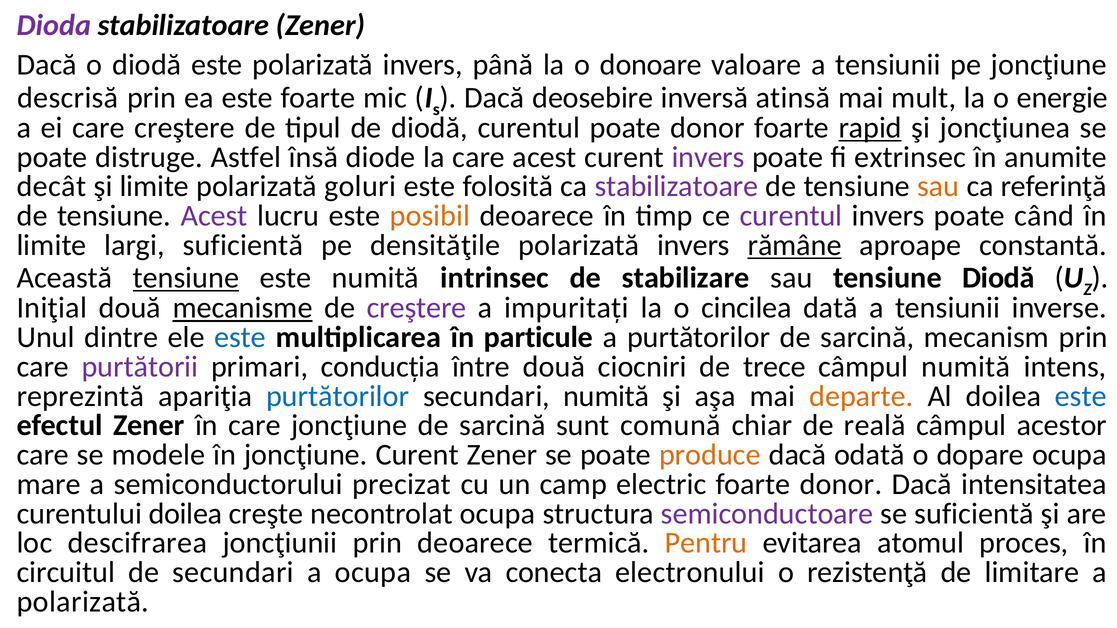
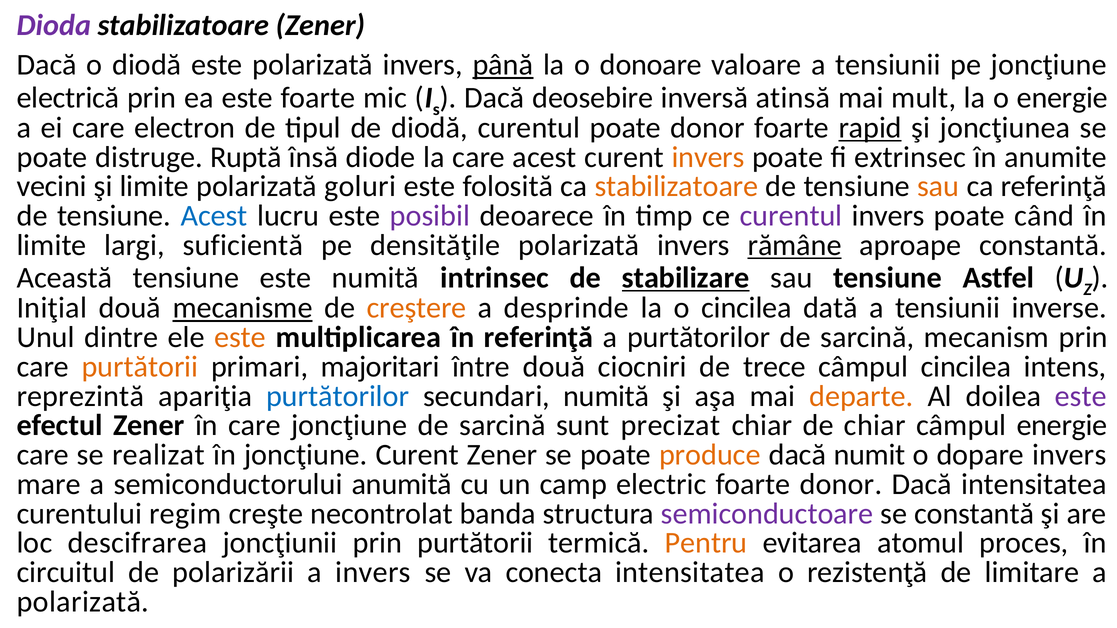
până underline: none -> present (503, 65)
descrisă: descrisă -> electrică (68, 98)
care creştere: creştere -> electron (185, 128)
Astfel: Astfel -> Ruptă (246, 157)
invers colour: purple -> orange (708, 157)
decât: decât -> vecini (52, 187)
stabilizatoare colour: purple -> orange (676, 187)
Acest colour: purple -> blue (214, 216)
posibil colour: orange -> purple (430, 216)
tensiune underline: present -> none (186, 278)
stabilizare underline: none -> present (686, 278)
tensiune Diodă: Diodă -> Astfel (998, 278)
creştere colour: purple -> orange (417, 308)
impuritați: impuritați -> desprinde (566, 308)
este colour: blue -> orange (240, 338)
în particule: particule -> referinţă (538, 338)
purtătorii colour: purple -> orange (140, 367)
conducția: conducția -> majoritari (380, 367)
câmpul numită: numită -> cincilea (966, 367)
este colour: blue -> purple (1081, 396)
comună: comună -> precizat (670, 426)
de reală: reală -> chiar (875, 426)
câmpul acestor: acestor -> energie (1062, 426)
modele: modele -> realizat (158, 455)
odată: odată -> numit (869, 455)
dopare ocupa: ocupa -> invers (1069, 455)
precizat: precizat -> anumită (402, 484)
curentului doilea: doilea -> regim (185, 514)
necontrolat ocupa: ocupa -> banda (498, 514)
se suficientă: suficientă -> constantă (974, 514)
prin deoarece: deoarece -> purtătorii (475, 543)
de secundari: secundari -> polarizării (233, 573)
a ocupa: ocupa -> invers (373, 573)
conecta electronului: electronului -> intensitatea (690, 573)
